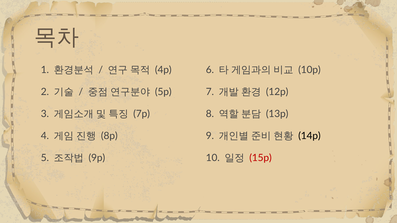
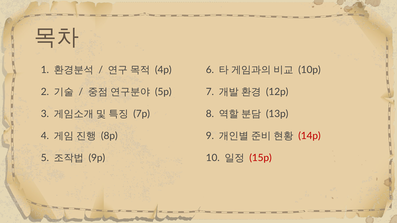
14p colour: black -> red (309, 136)
